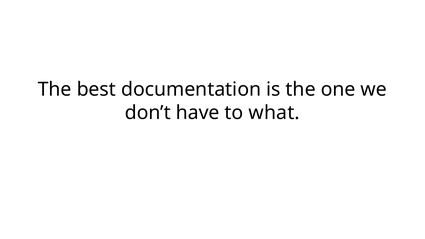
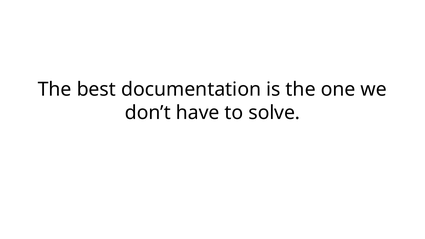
what: what -> solve (274, 113)
